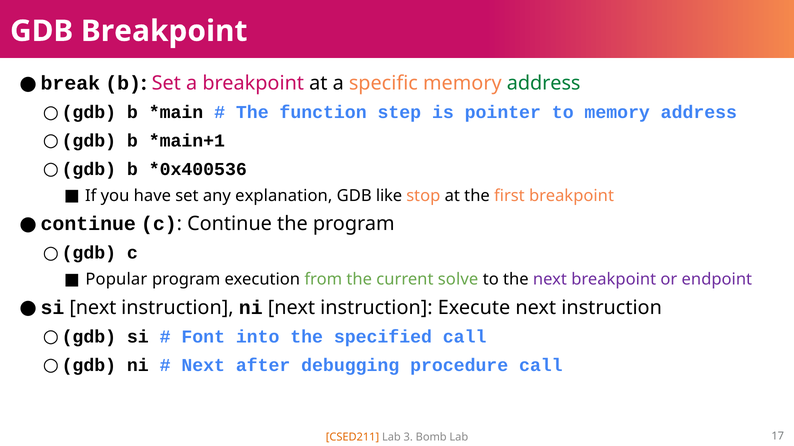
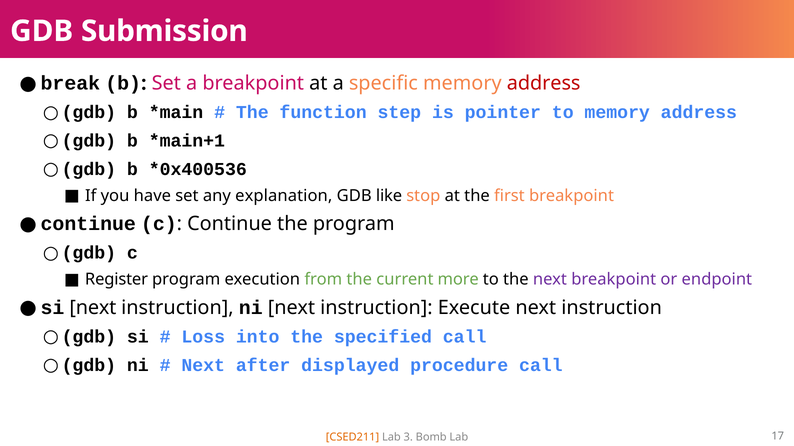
GDB Breakpoint: Breakpoint -> Submission (164, 31)
address colour: green -> red (544, 83)
Popular: Popular -> Register (116, 280)
solve: solve -> more (458, 280)
Font: Font -> Loss (203, 337)
debugging: debugging -> displayed (350, 366)
